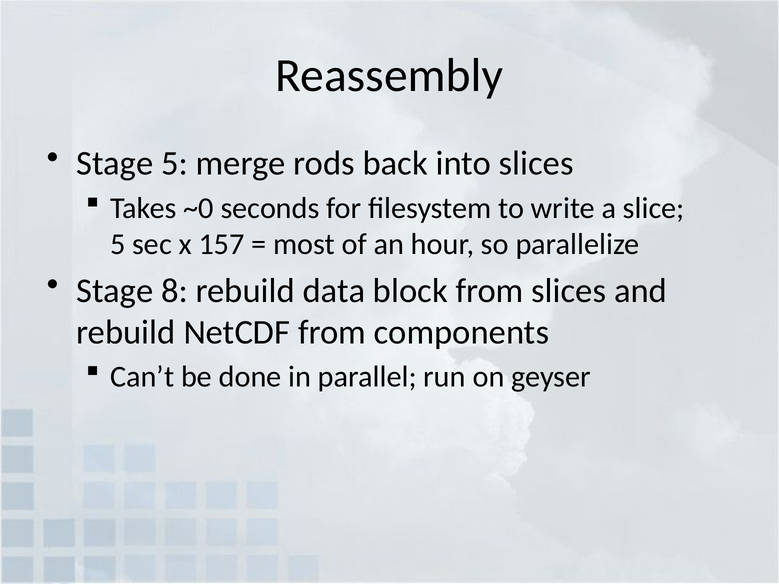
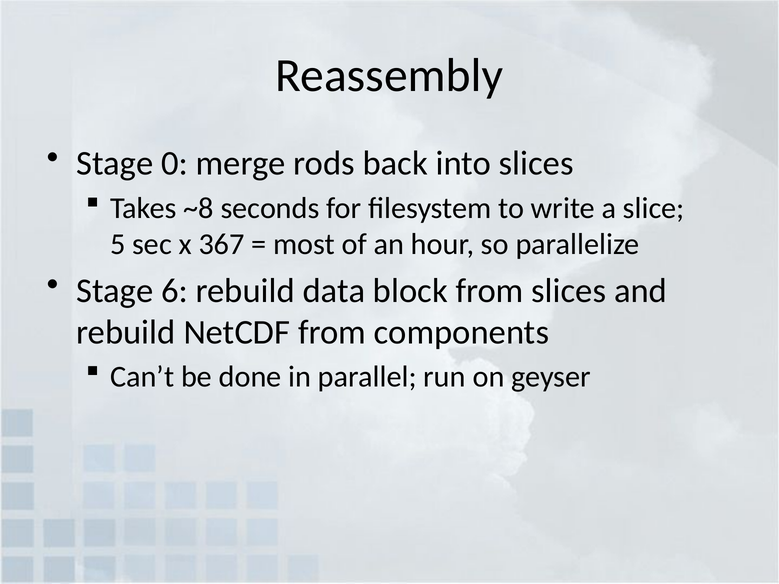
Stage 5: 5 -> 0 (174, 163)
~0: ~0 -> ~8 (199, 208)
157: 157 -> 367 (222, 245)
8: 8 -> 6 (174, 291)
